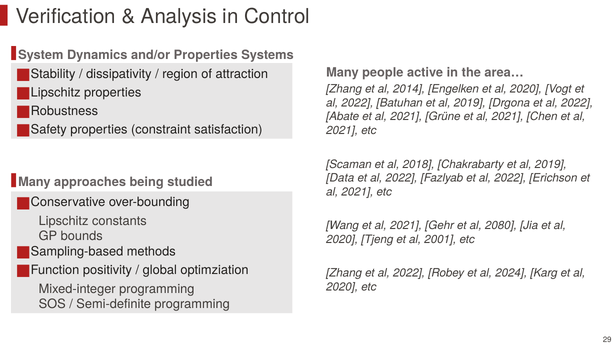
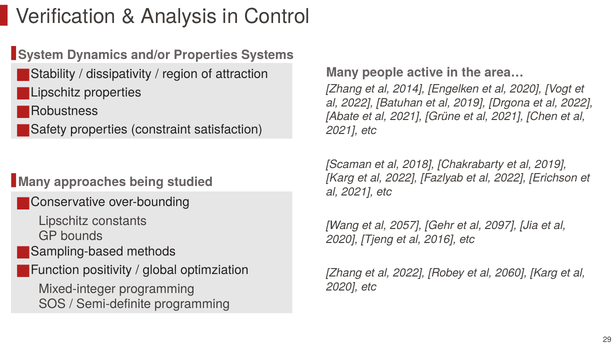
Data: Data -> Karg (340, 178)
Wang et al 2021: 2021 -> 2057 (406, 225)
2080: 2080 -> 2097 (501, 225)
2001: 2001 -> 2016 (440, 239)
2024: 2024 -> 2060 (511, 272)
